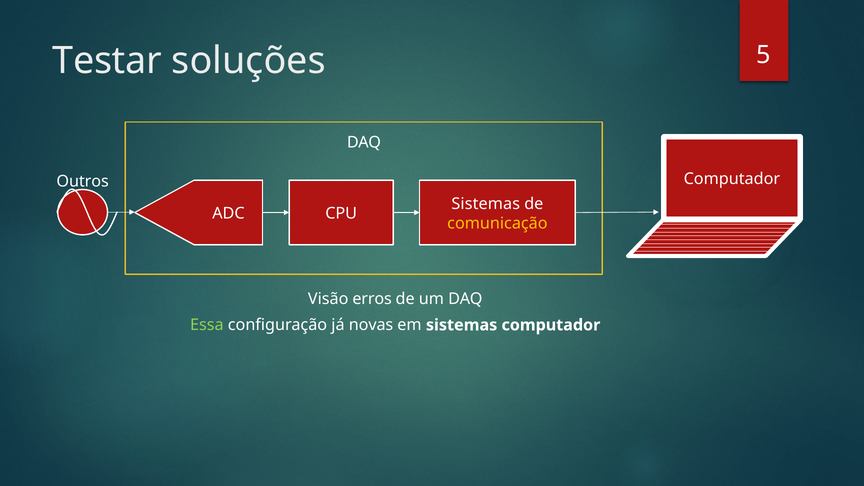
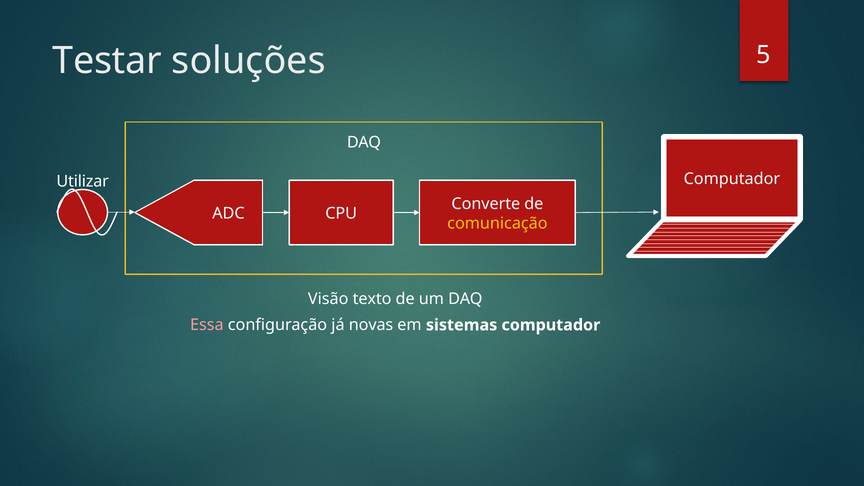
Outros: Outros -> Utilizar (83, 181)
Sistemas: Sistemas -> Converte (486, 204)
erros: erros -> texto (372, 299)
Essa colour: light green -> pink (207, 325)
